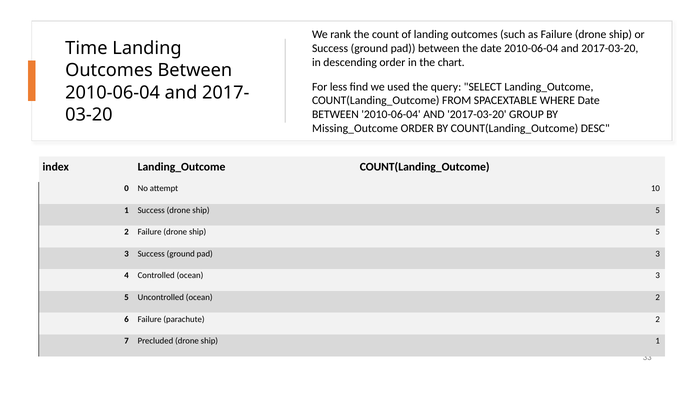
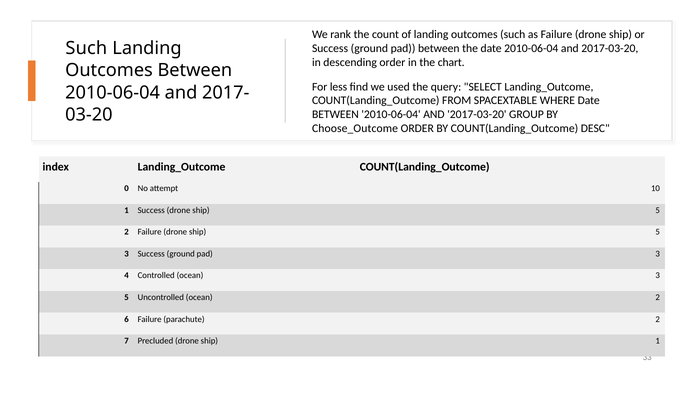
Time: Time -> Such (86, 48)
Missing_Outcome: Missing_Outcome -> Choose_Outcome (355, 129)
